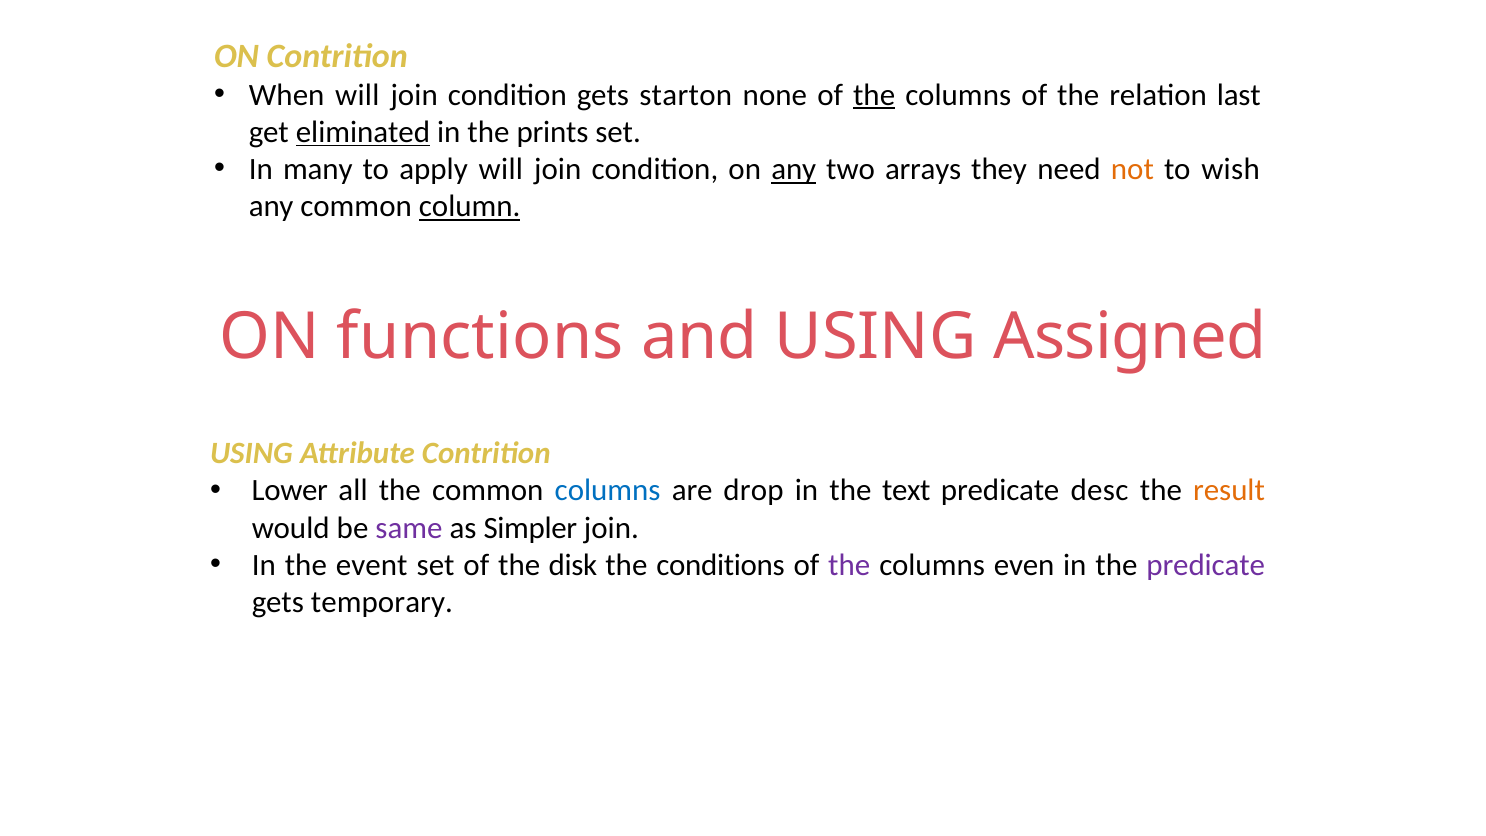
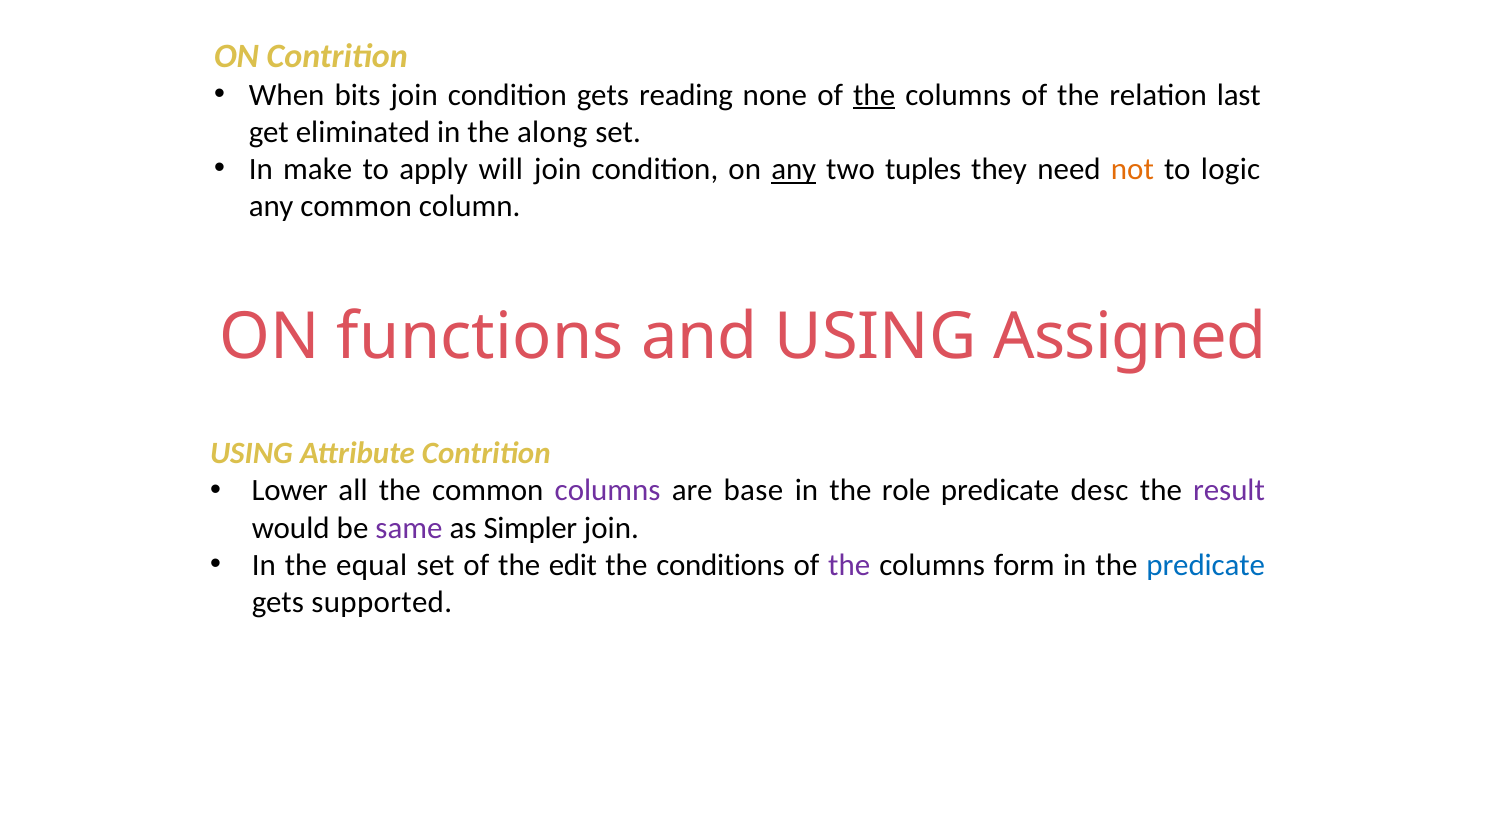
When will: will -> bits (357, 95)
starton: starton -> reading (686, 95)
eliminated underline: present -> none (363, 132)
prints: prints -> along (552, 132)
many: many -> make (318, 169)
arrays: arrays -> tuples (923, 169)
wish: wish -> logic (1231, 169)
column underline: present -> none (470, 206)
columns colour: blue -> purple (608, 491)
drop: drop -> base (753, 491)
text: text -> role (906, 491)
result colour: orange -> purple (1229, 491)
event: event -> equal (372, 565)
disk: disk -> edit (573, 565)
even: even -> form (1024, 565)
predicate colour: purple -> blue (1206, 565)
temporary: temporary -> supported (382, 602)
